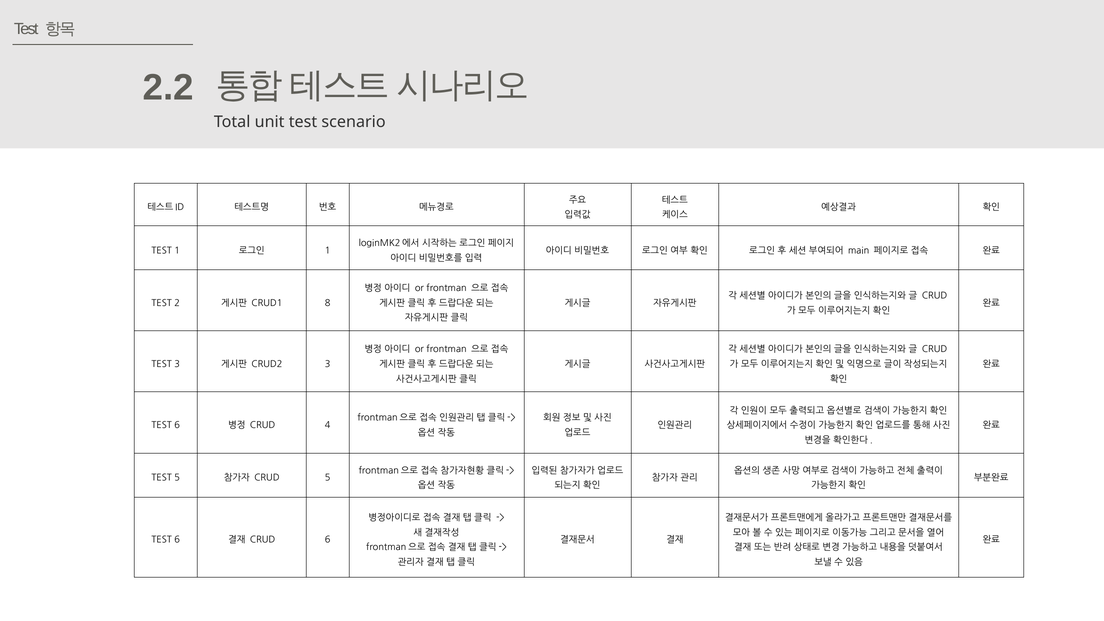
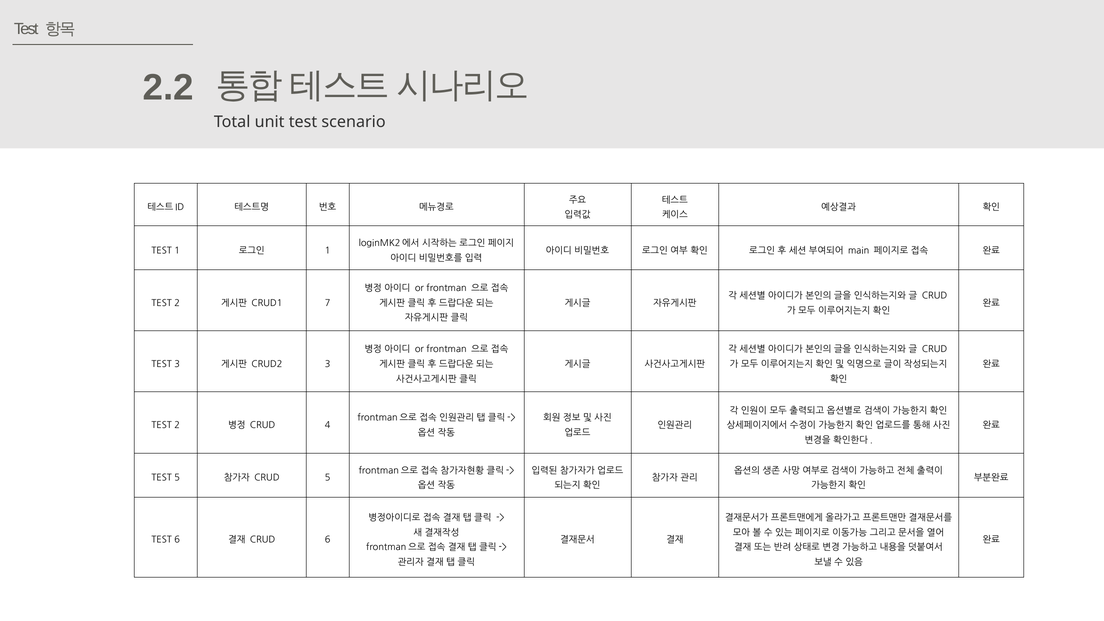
8: 8 -> 7 (328, 303)
6: 6 -> 2 (177, 425)
